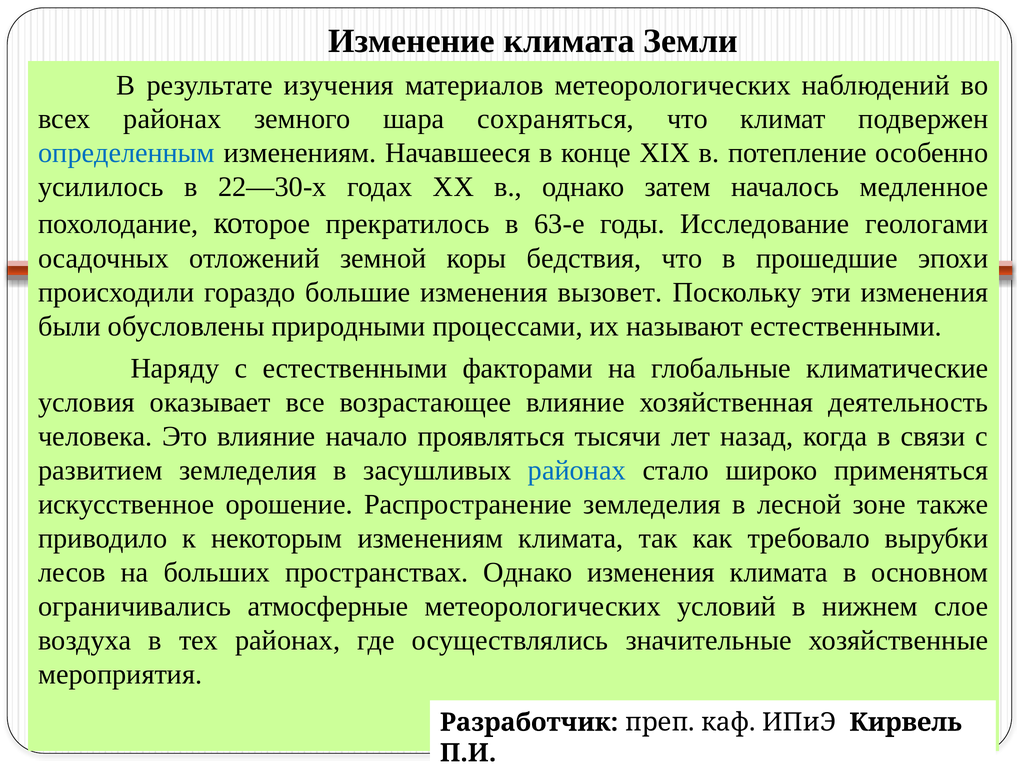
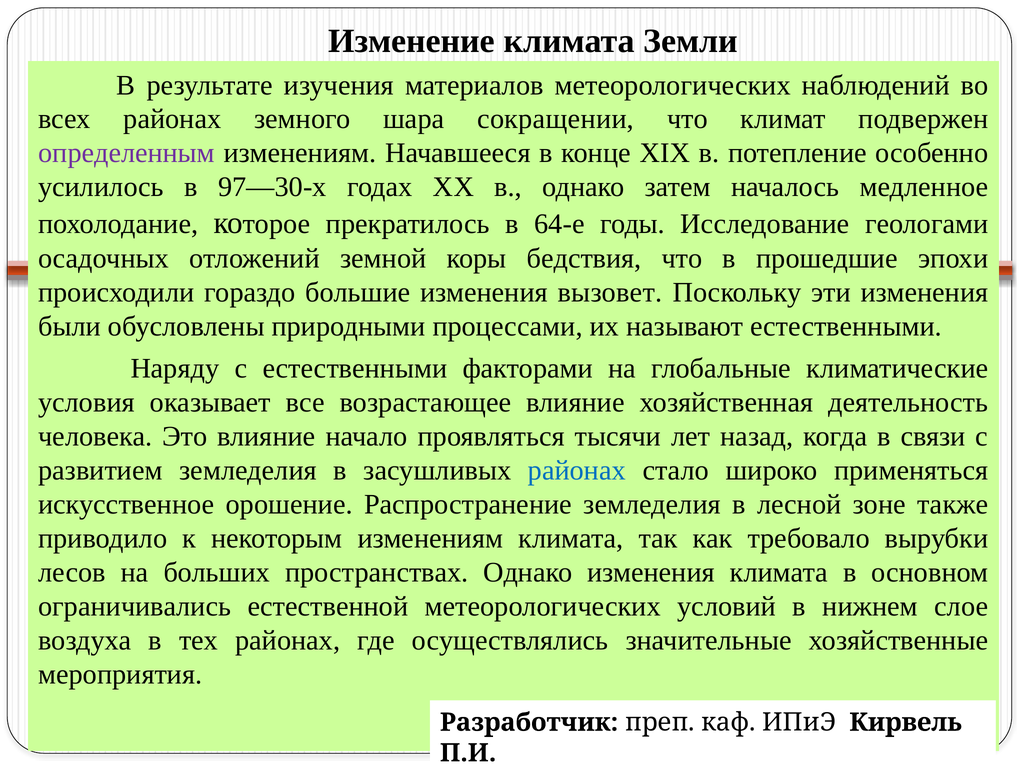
сохраняться: сохраняться -> сокращении (556, 119)
определенным colour: blue -> purple (127, 153)
22—30-х: 22—30-х -> 97—30-х (272, 187)
63-е: 63-е -> 64-е (559, 224)
атмосферные: атмосферные -> естественной (328, 606)
